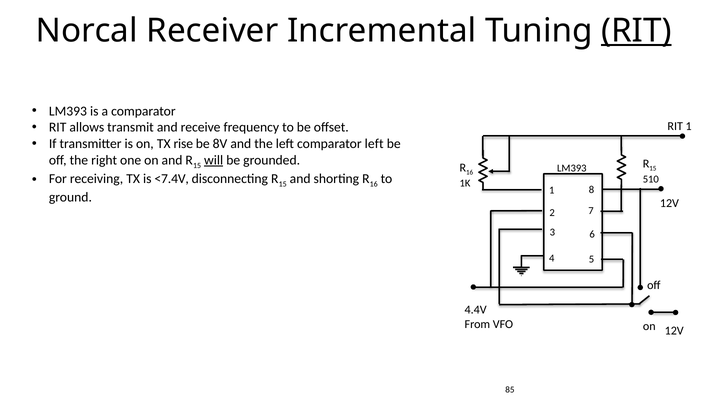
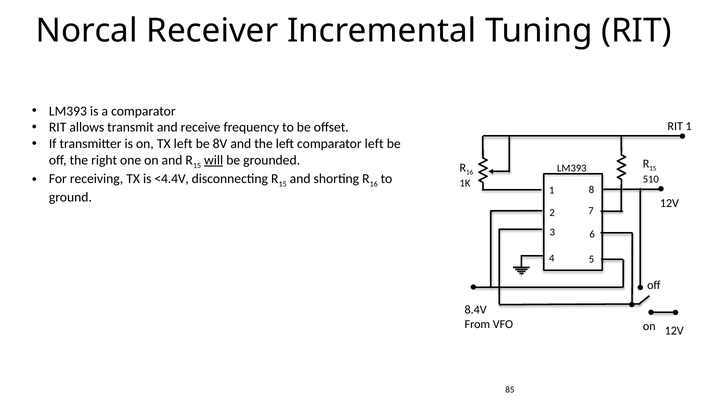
RIT underline: present -> none (636, 31)
TX rise: rise -> left (183, 144)
<7.4V: <7.4V -> <4.4V (172, 179)
4.4V: 4.4V -> 8.4V (476, 310)
